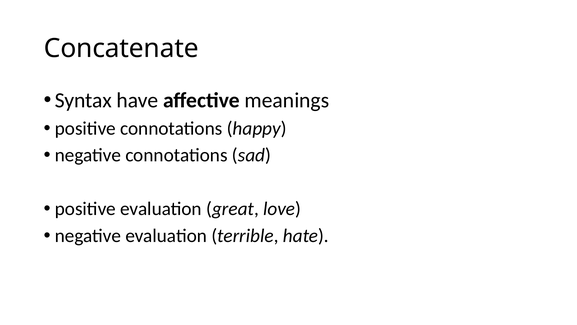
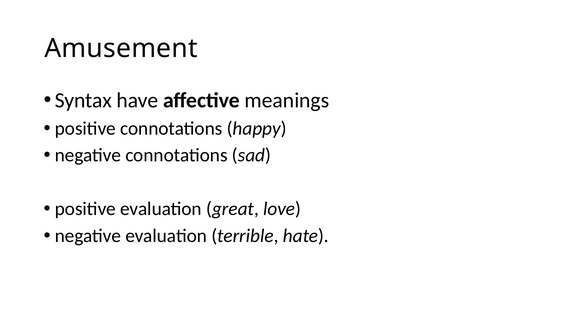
Concatenate: Concatenate -> Amusement (121, 48)
